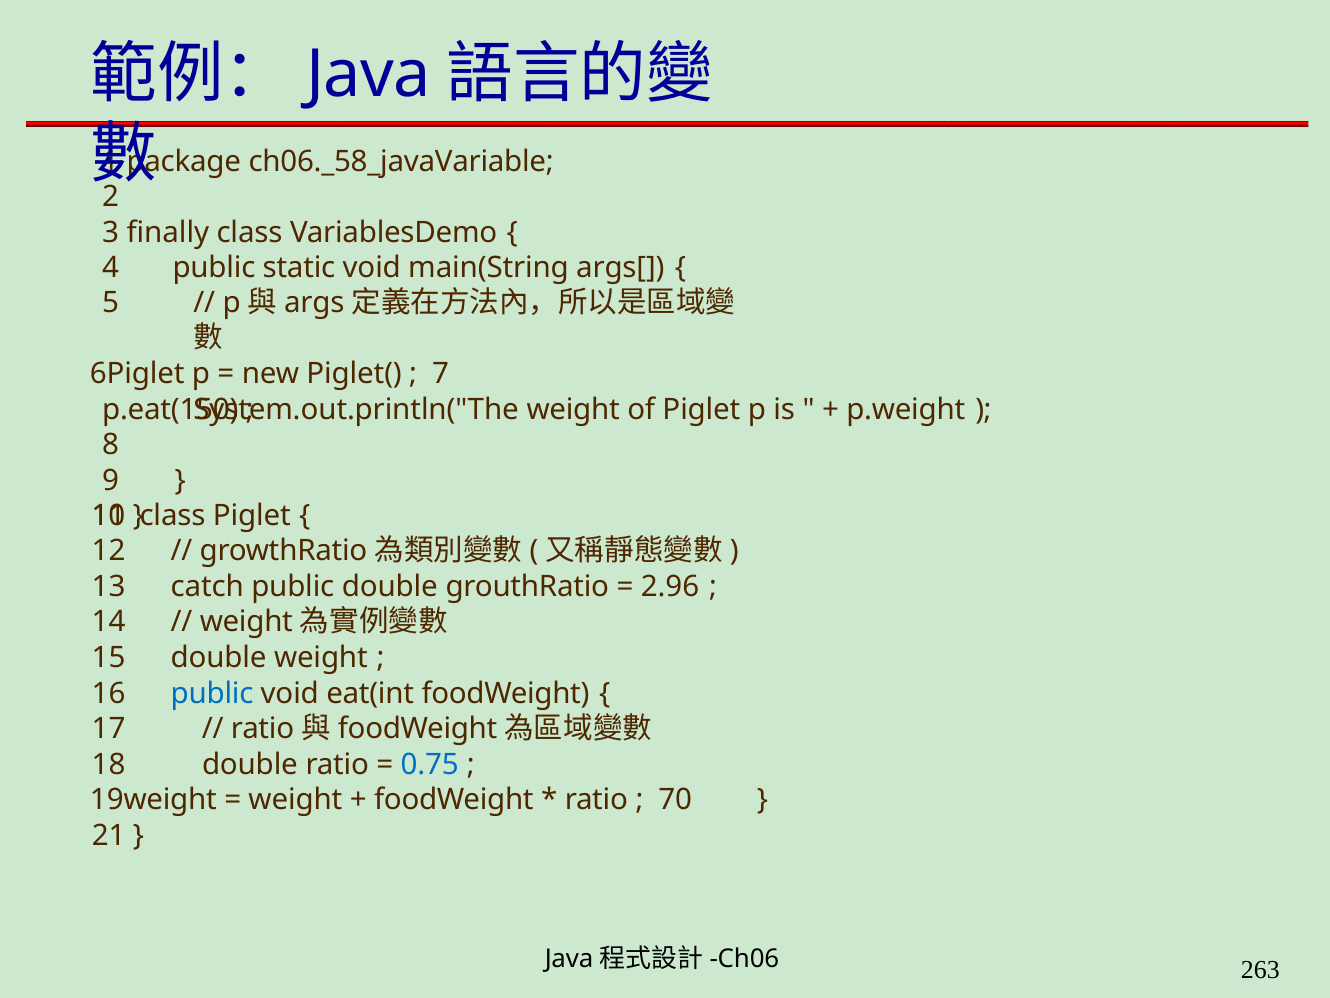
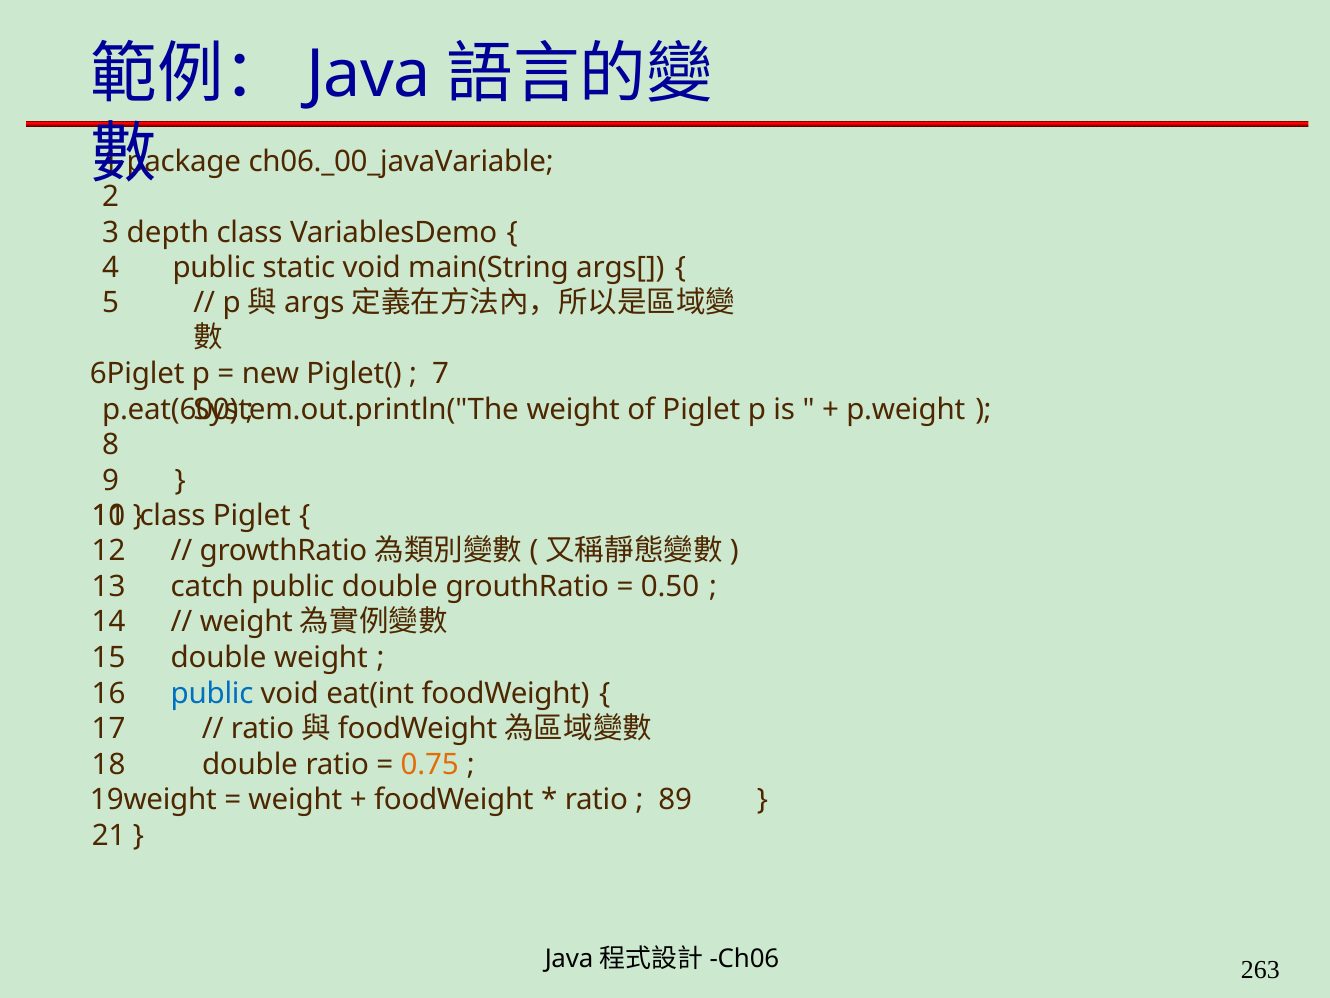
ch06._58_javaVariable: ch06._58_javaVariable -> ch06._00_javaVariable (401, 161)
finally: finally -> depth (168, 232)
p.eat(150: p.eat(150 -> p.eat(600 (170, 409)
2.96: 2.96 -> 0.50 (670, 587)
0.75 colour: blue -> orange (430, 764)
70: 70 -> 89 (675, 800)
